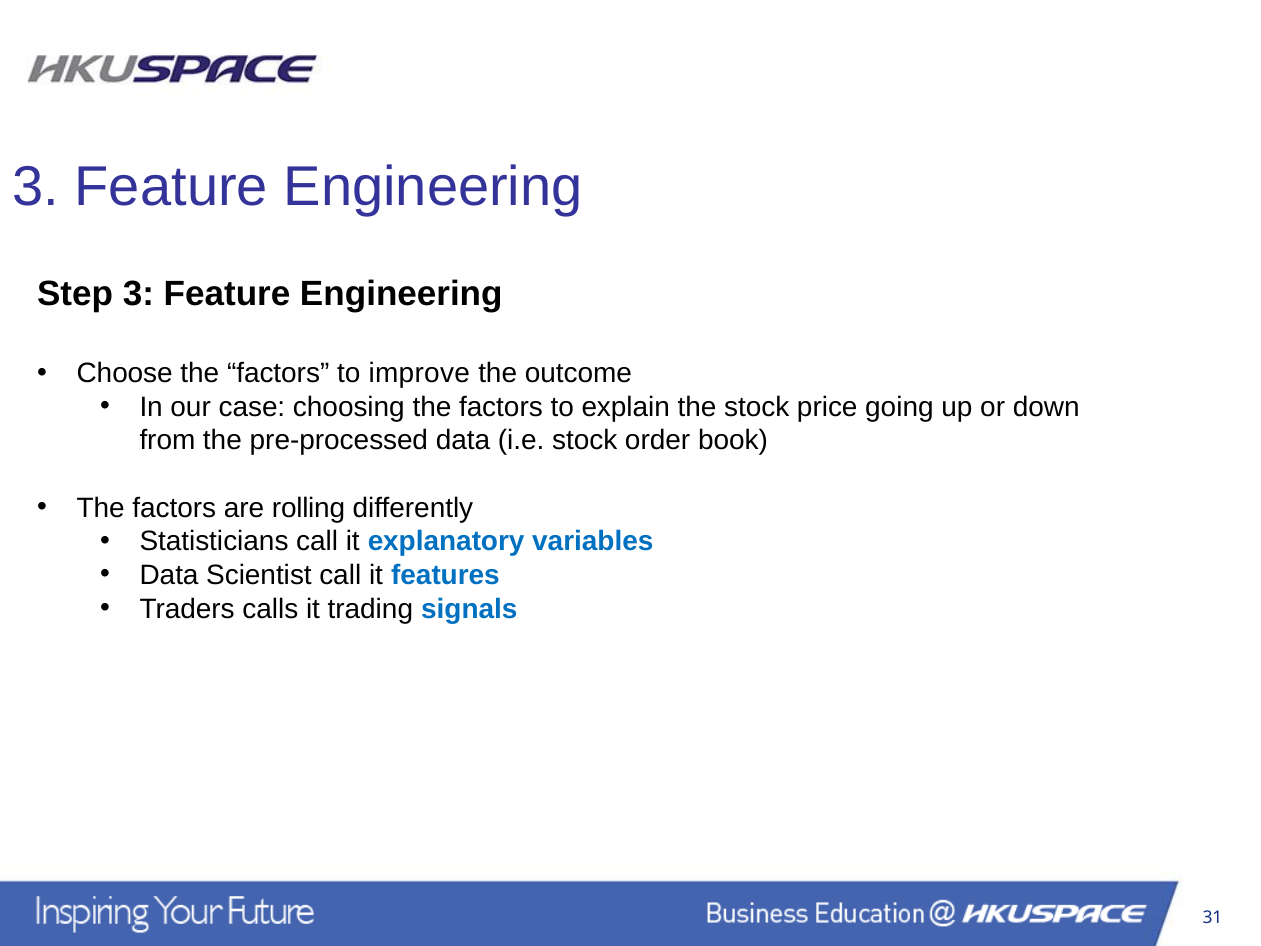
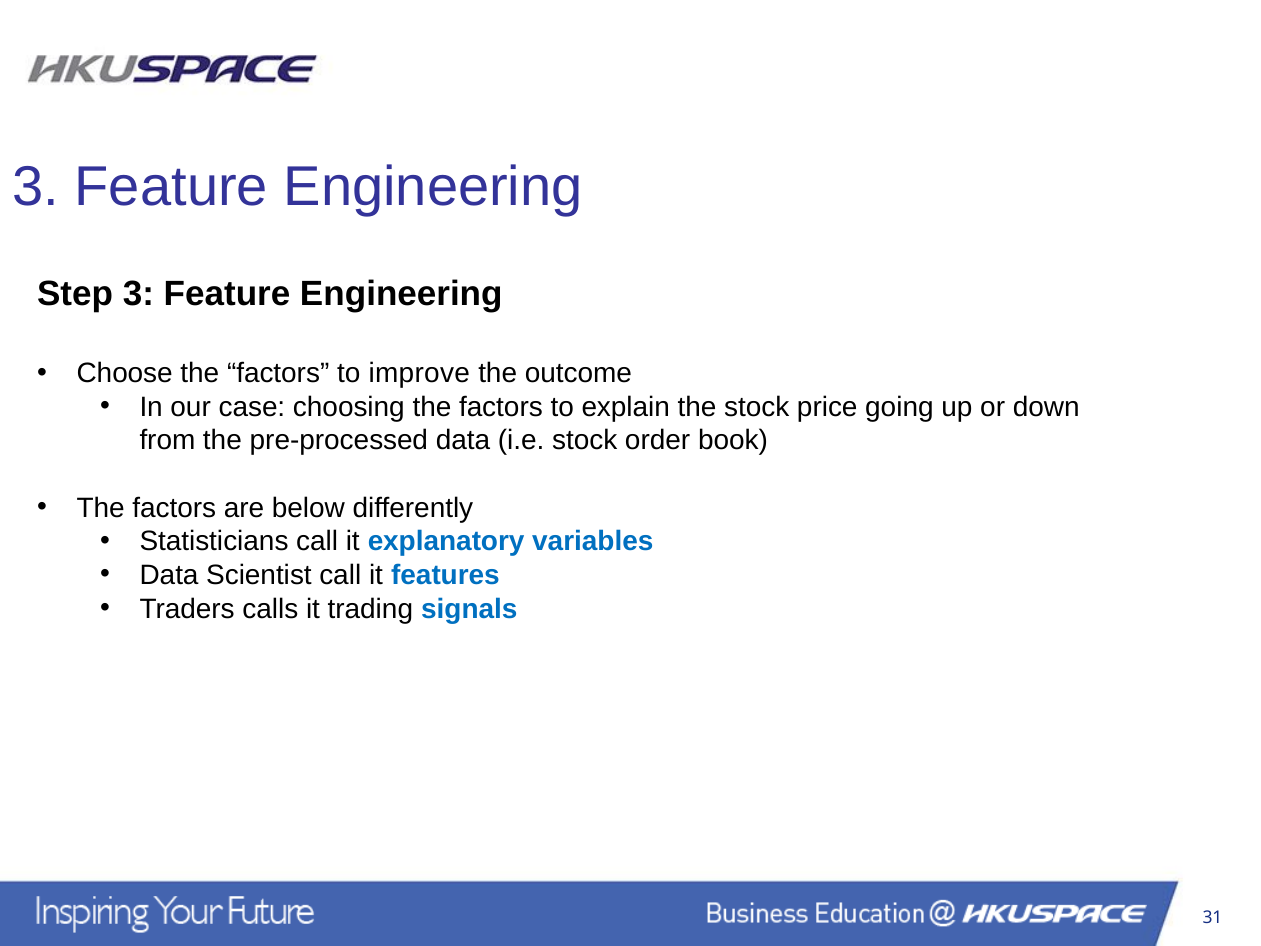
rolling: rolling -> below (308, 508)
